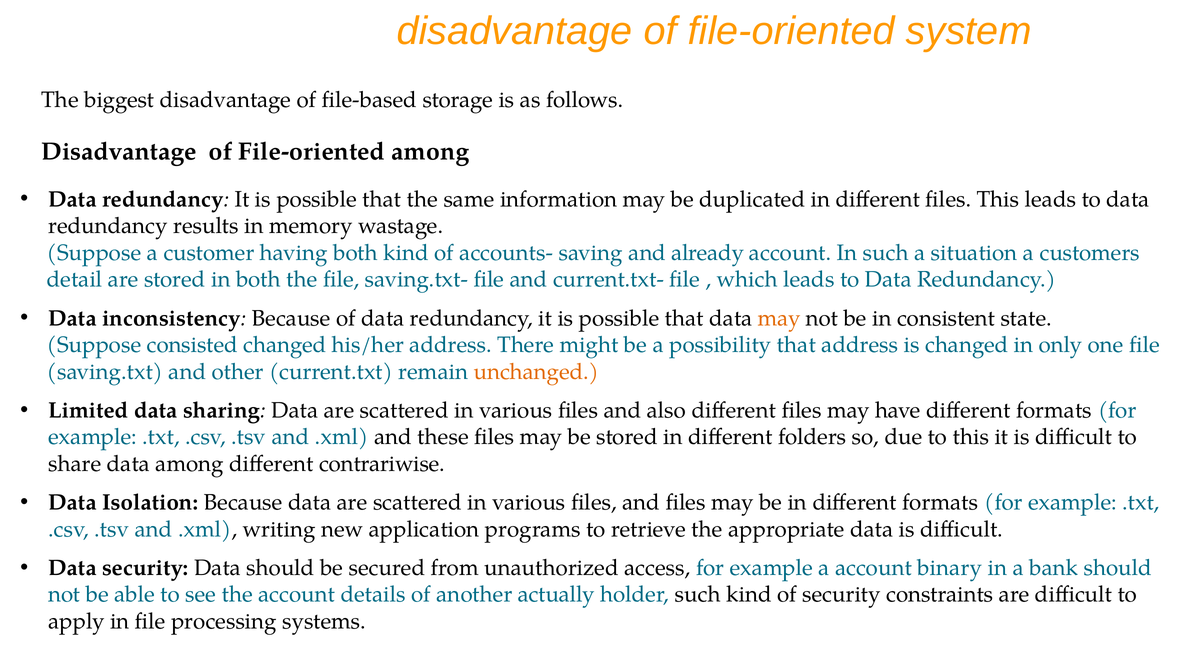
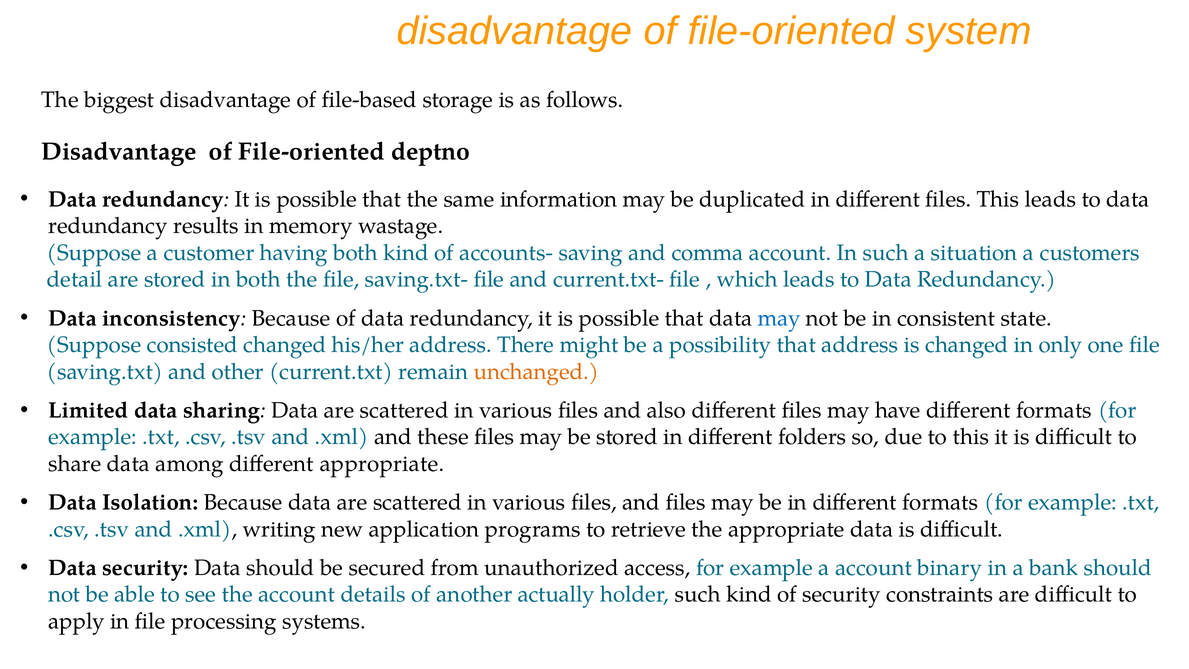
File-oriented among: among -> deptno (430, 152)
already: already -> comma (708, 253)
may colour: orange -> blue (779, 318)
different contrariwise: contrariwise -> appropriate (382, 464)
